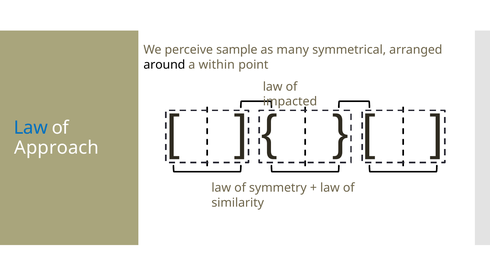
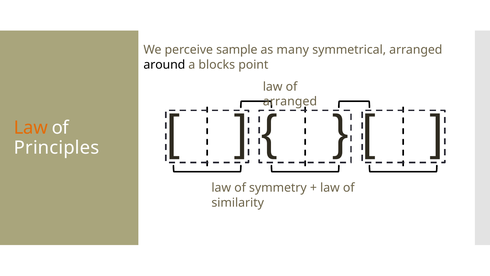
within: within -> blocks (217, 65)
impacted: impacted -> arranged (290, 101)
Law colour: blue -> orange (31, 128)
Approach: Approach -> Principles (57, 147)
